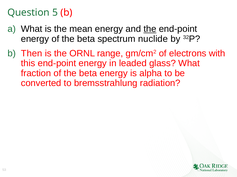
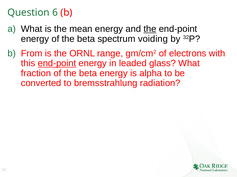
5: 5 -> 6 (55, 13)
nuclide: nuclide -> voiding (153, 39)
Then: Then -> From (32, 54)
end-point underline: none -> present (57, 64)
